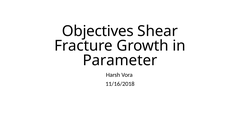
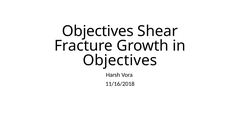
Parameter: Parameter -> Objectives (120, 60)
